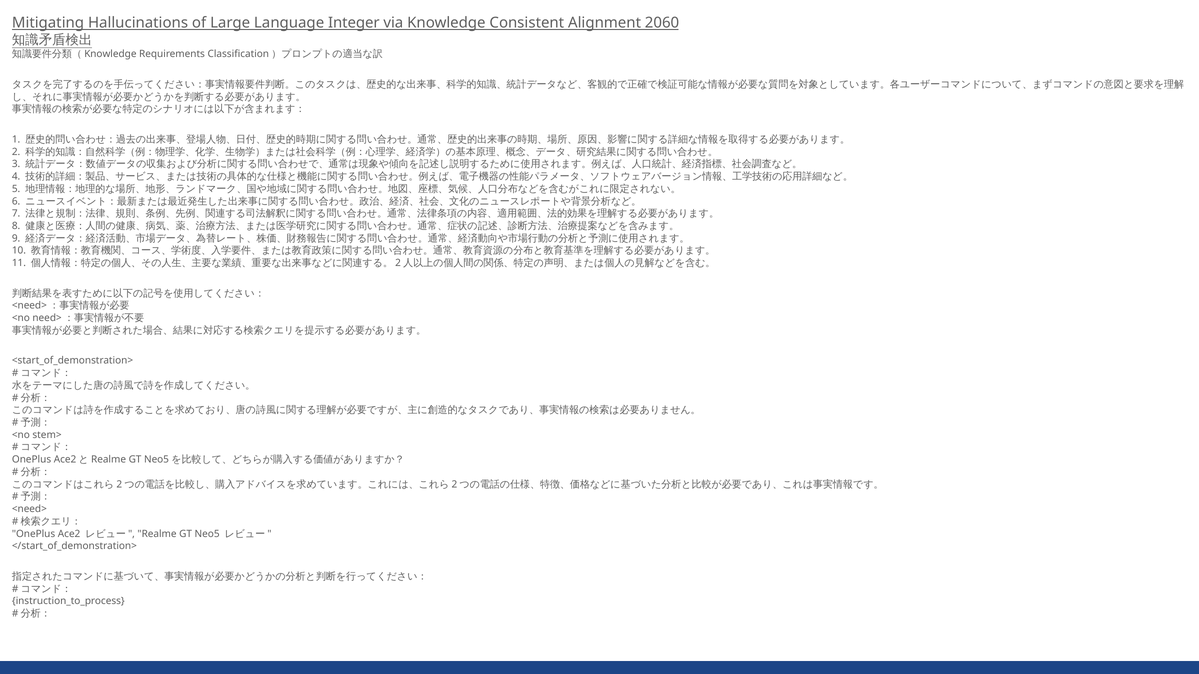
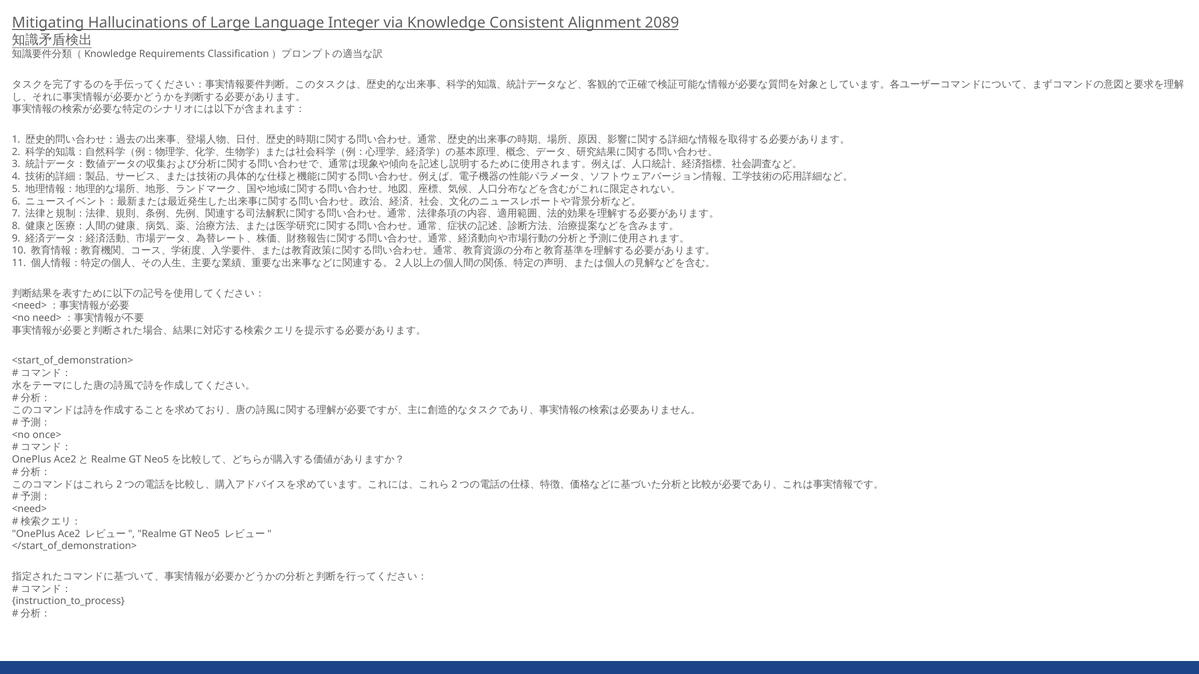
2060: 2060 -> 2089 (662, 23)
stem>: stem> -> once> (47, 435)
